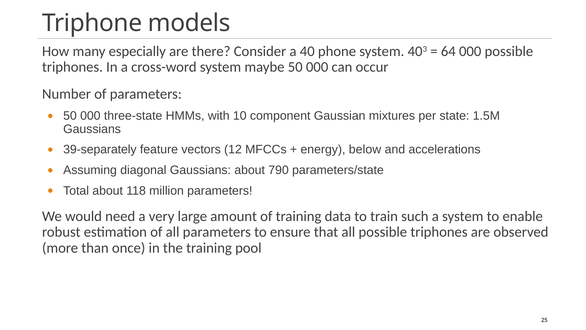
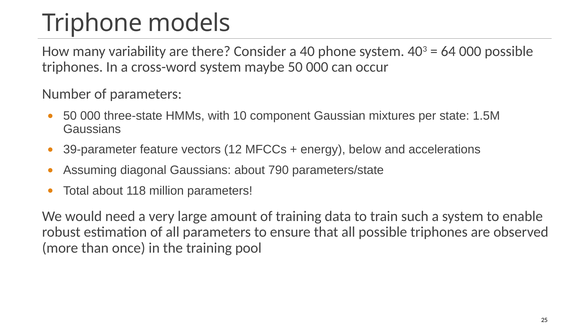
especially: especially -> variability (137, 51)
39-separately: 39-separately -> 39-parameter (100, 149)
